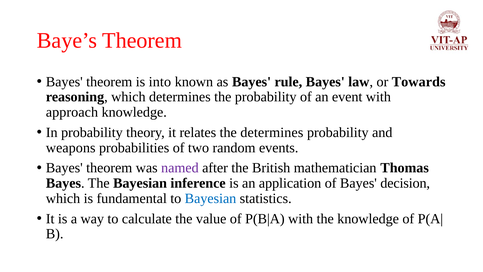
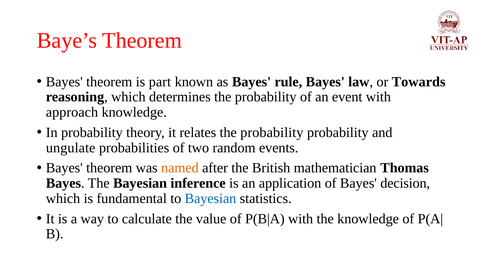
into: into -> part (160, 82)
relates the determines: determines -> probability (272, 132)
weapons: weapons -> ungulate (71, 148)
named colour: purple -> orange (180, 168)
